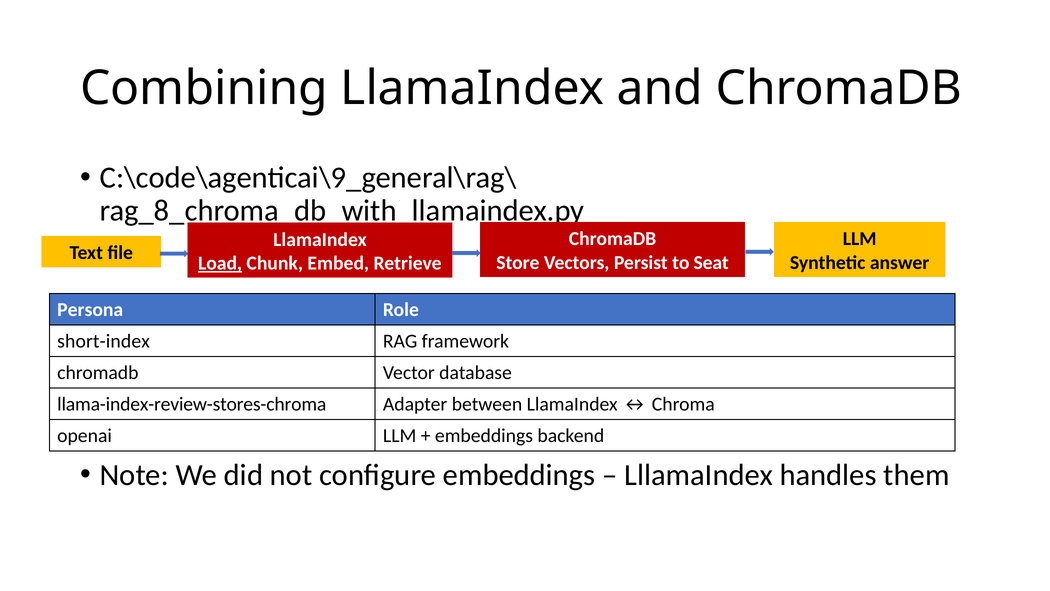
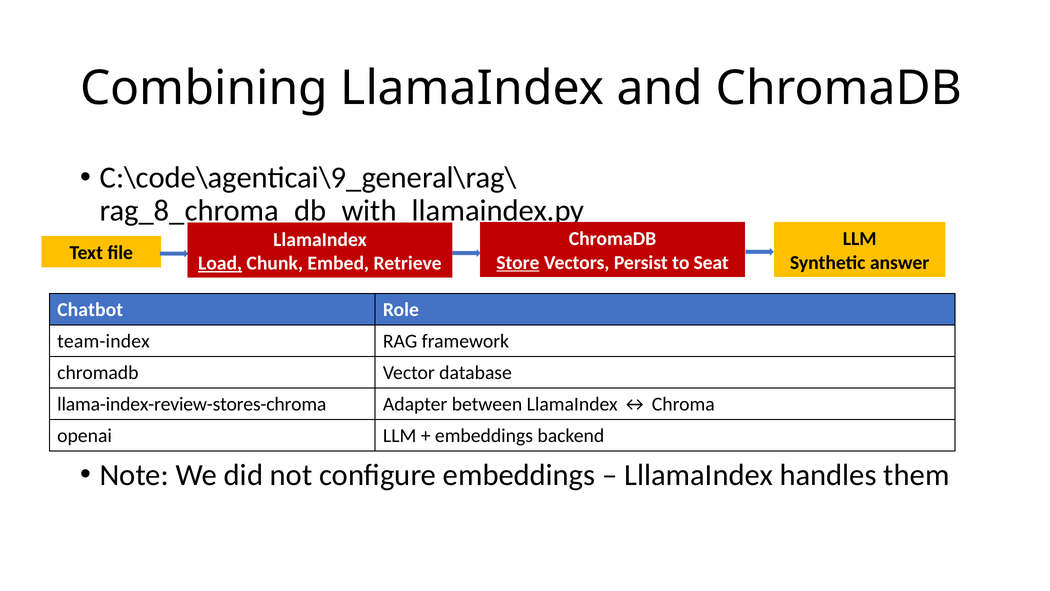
Store underline: none -> present (518, 262)
Persona: Persona -> Chatbot (90, 309)
short-index: short-index -> team-index (104, 341)
